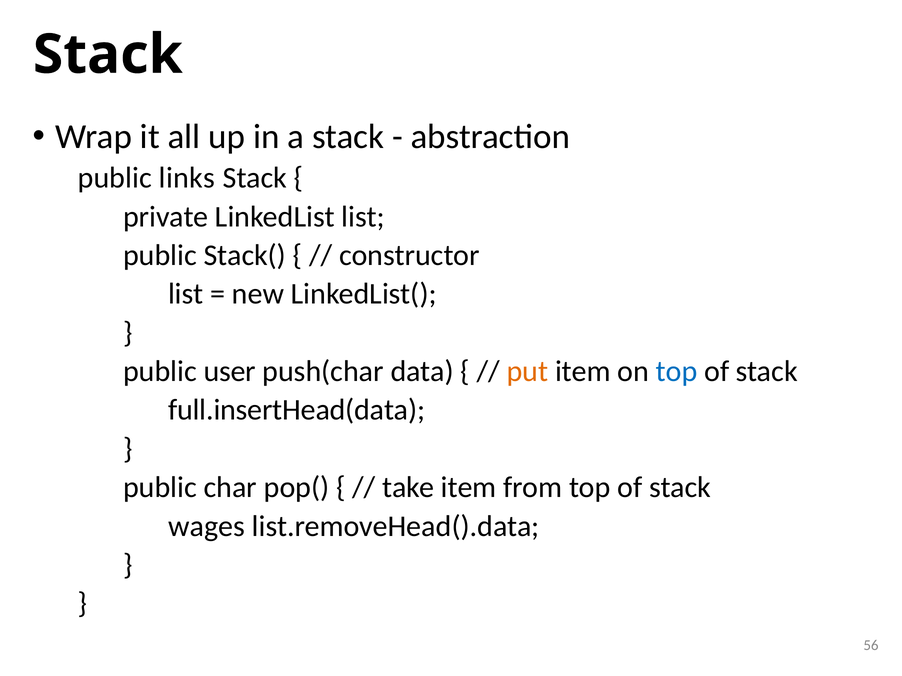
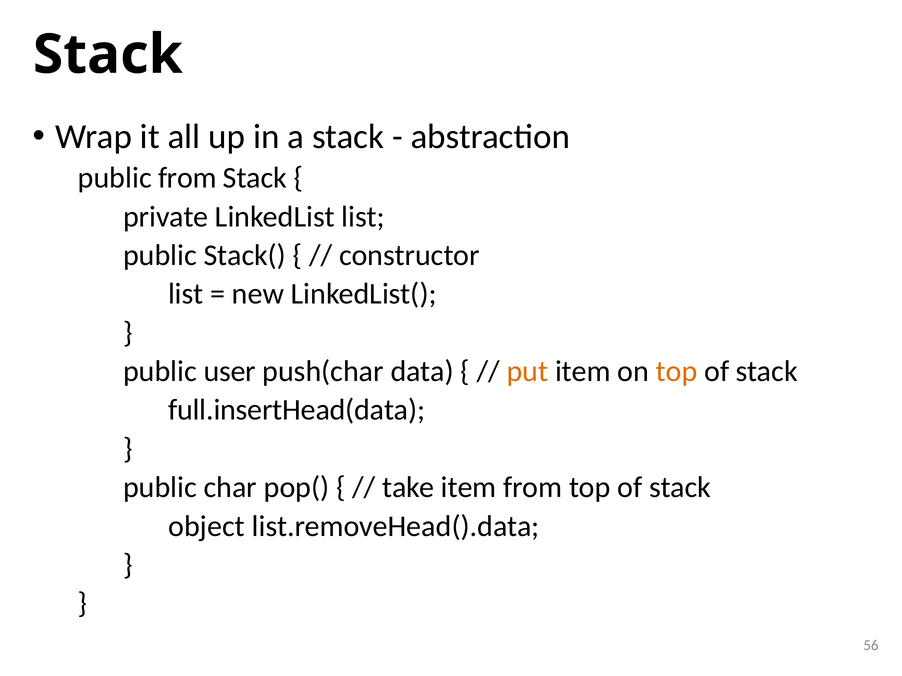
public links: links -> from (187, 178)
top colour: blue -> orange (677, 372)
wages: wages -> object (207, 526)
